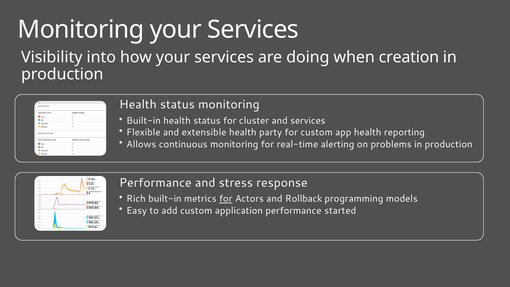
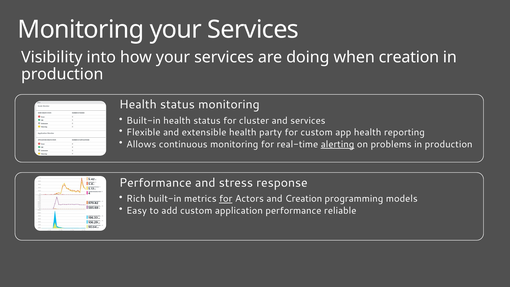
alerting underline: none -> present (338, 144)
and Rollback: Rollback -> Creation (304, 199)
started: started -> reliable (340, 210)
